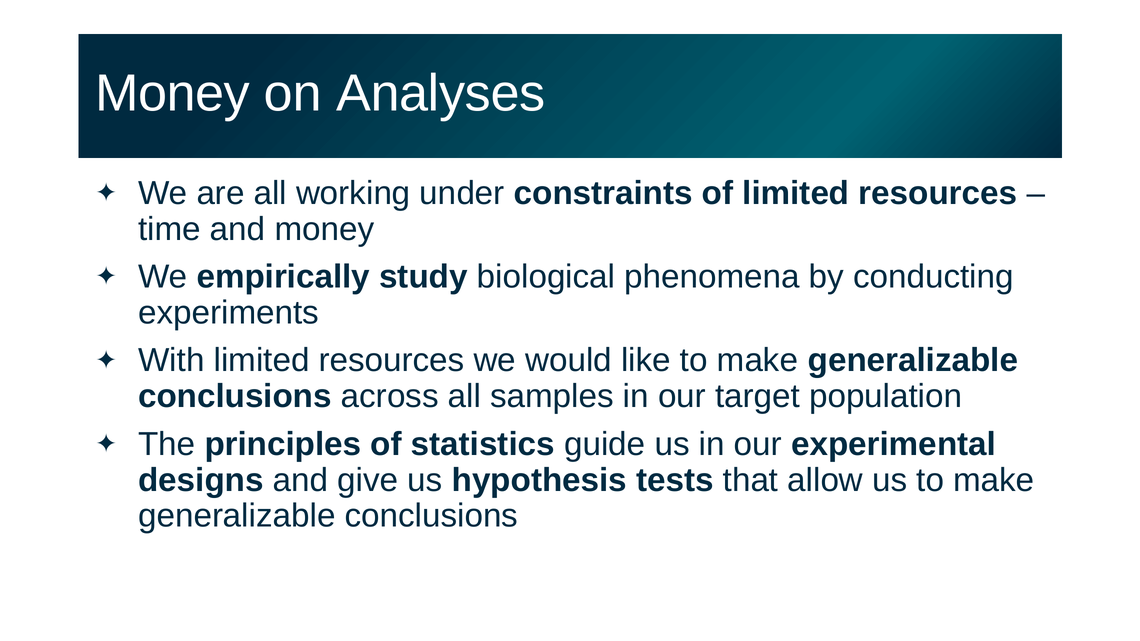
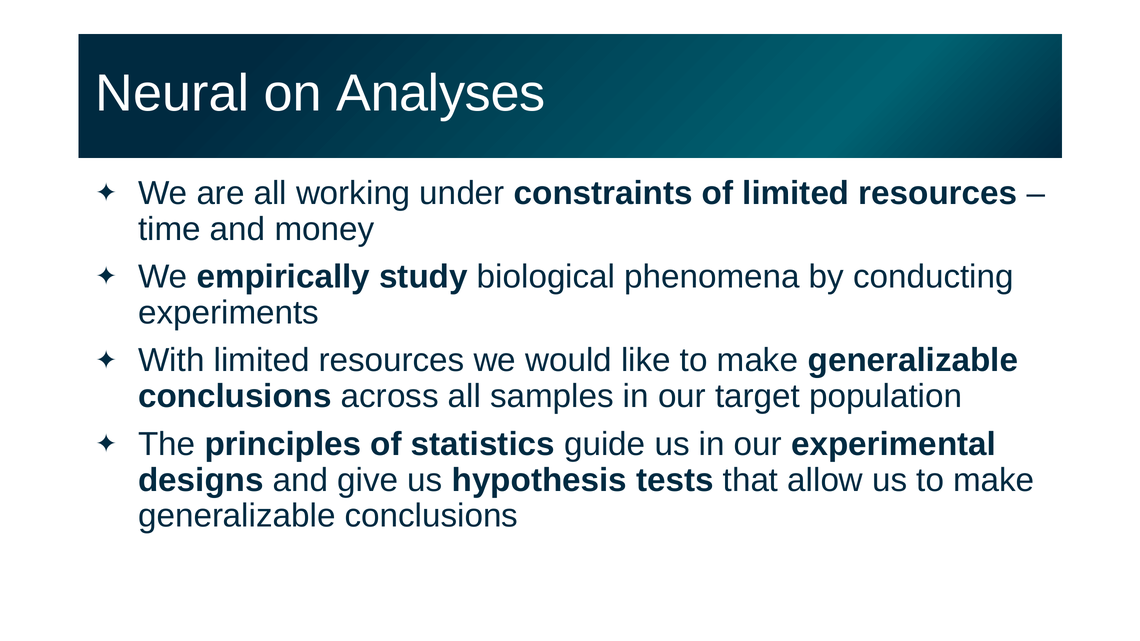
Money: Money -> Neural (172, 94)
